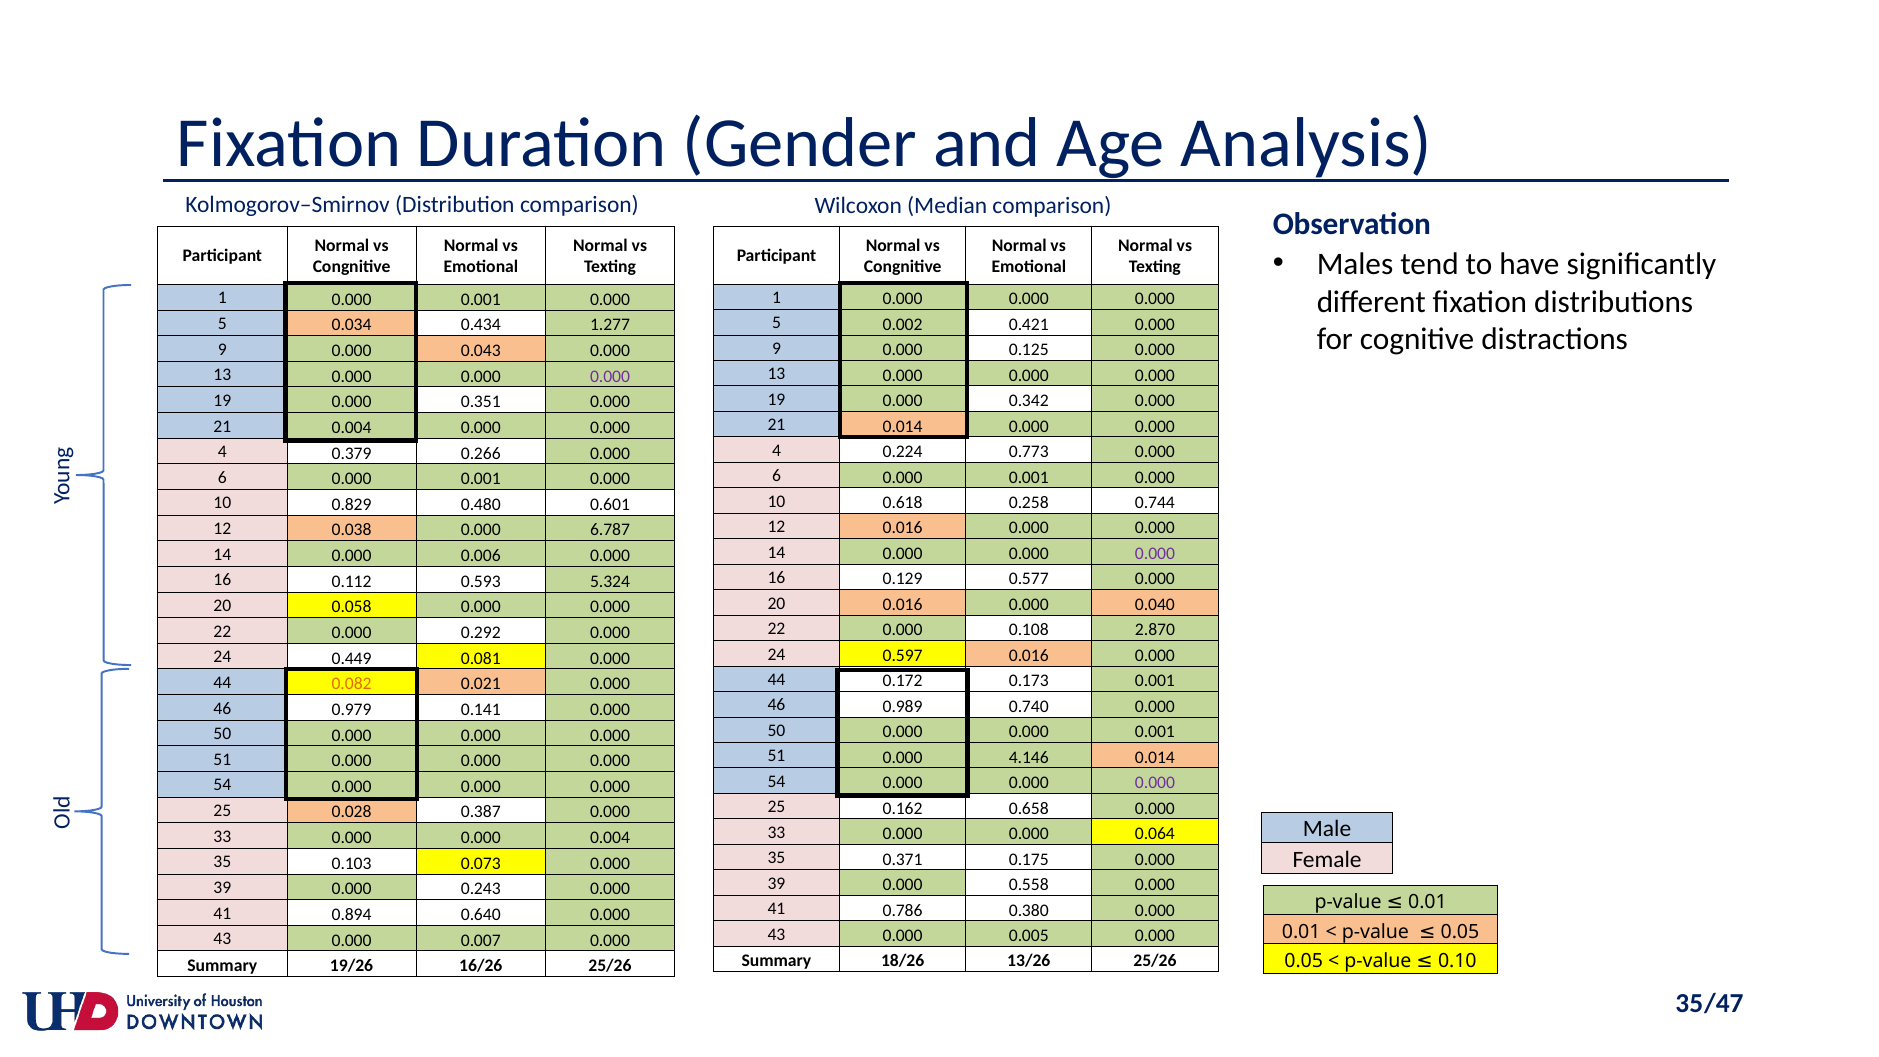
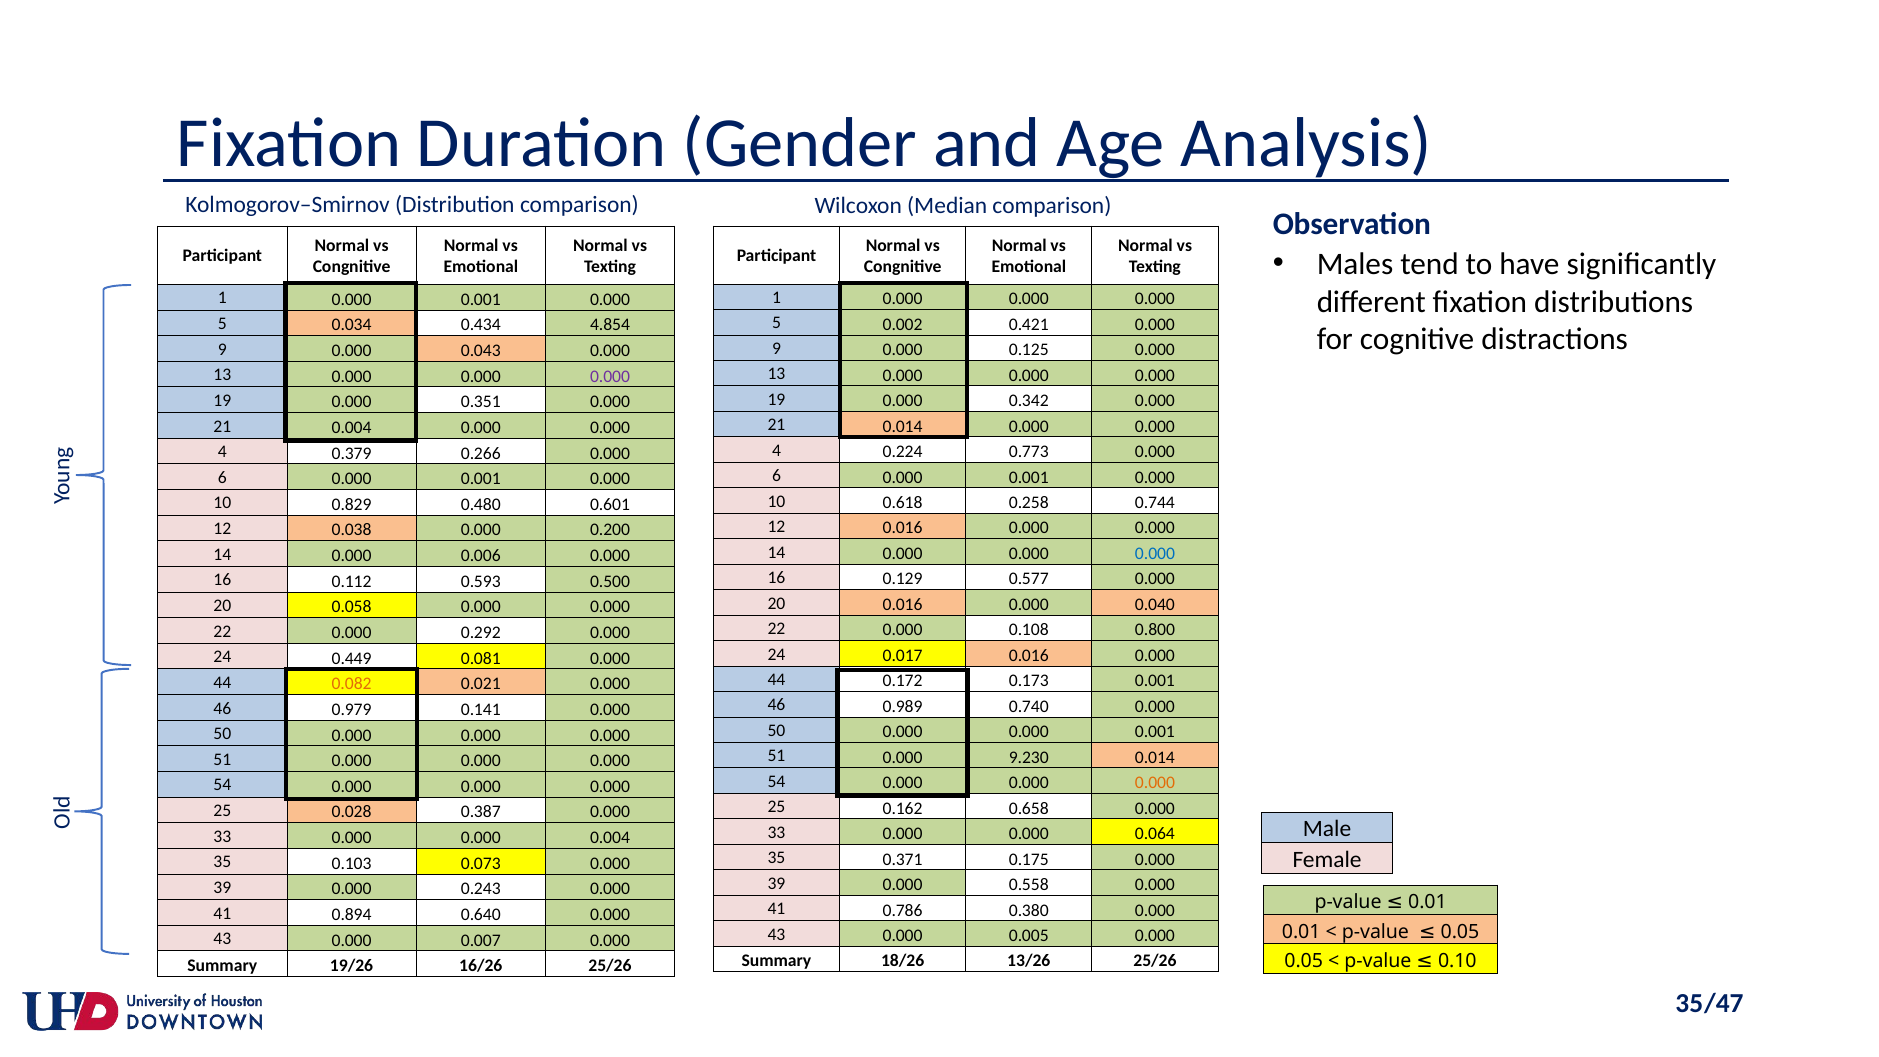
1.277: 1.277 -> 4.854 (610, 325)
6.787: 6.787 -> 0.200 (610, 530)
0.000 colour: purple -> blue (1155, 554)
5.324: 5.324 -> 0.500 (610, 581)
2.870: 2.870 -> 0.800 (1155, 630)
0.597: 0.597 -> 0.017 (903, 655)
4.146: 4.146 -> 9.230 (1029, 757)
0.000 colour: purple -> orange (1155, 783)
